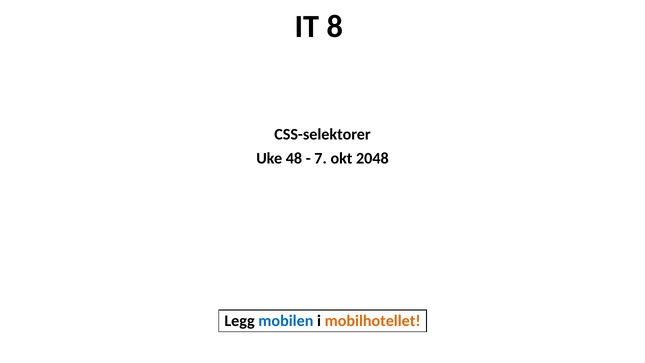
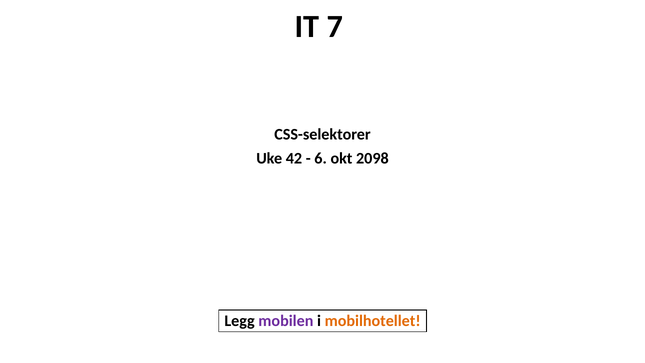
8: 8 -> 7 (335, 26)
48: 48 -> 42 (294, 158)
7: 7 -> 6 (321, 158)
2048: 2048 -> 2098 (372, 158)
mobilen colour: blue -> purple (286, 321)
